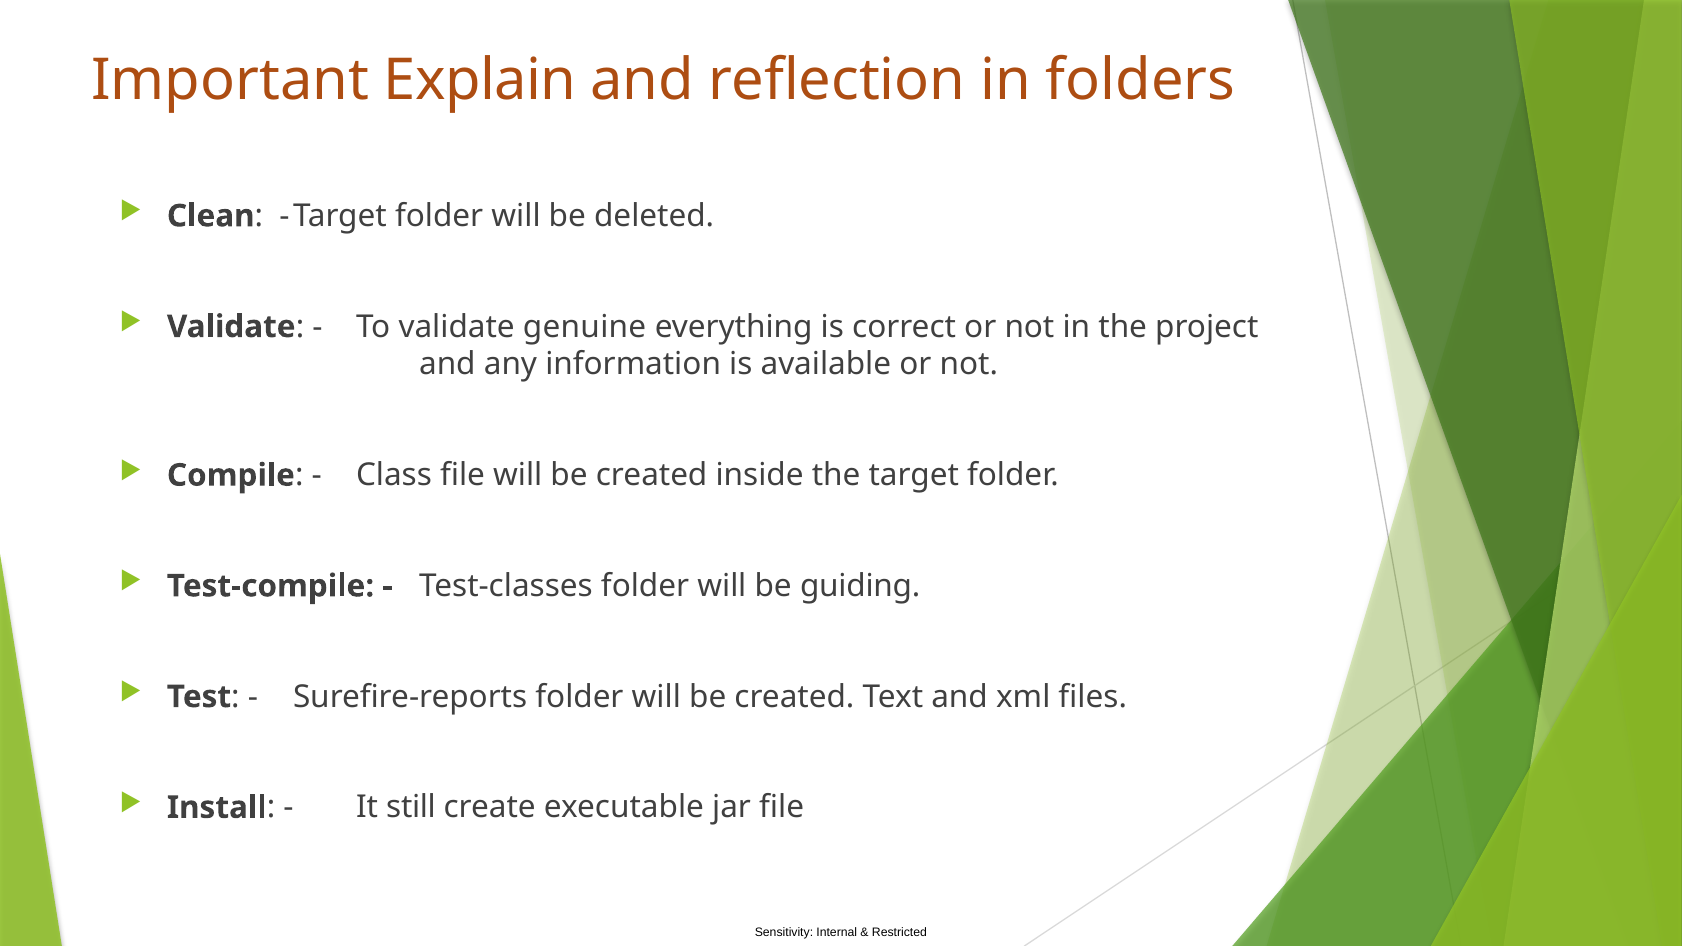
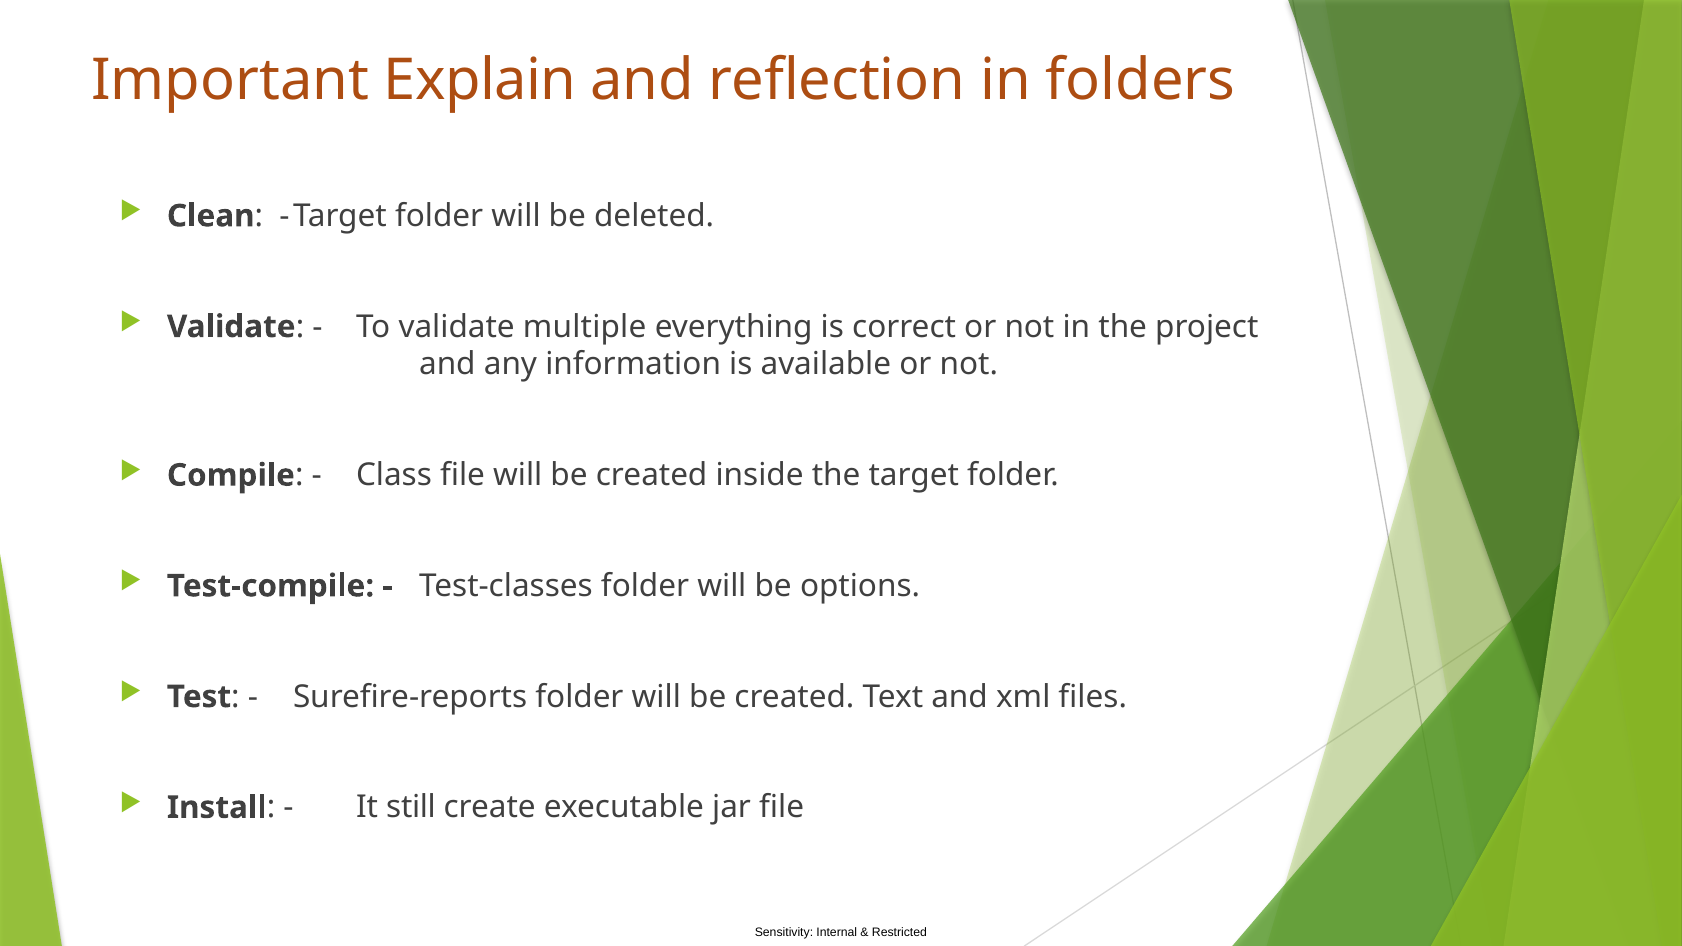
genuine: genuine -> multiple (585, 327)
guiding: guiding -> options (860, 586)
